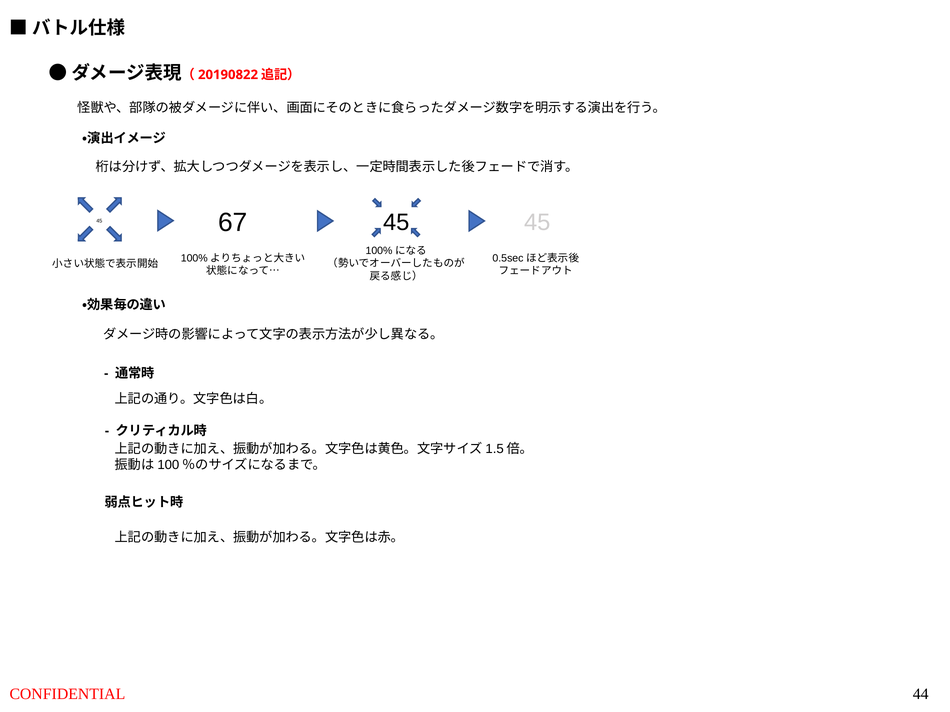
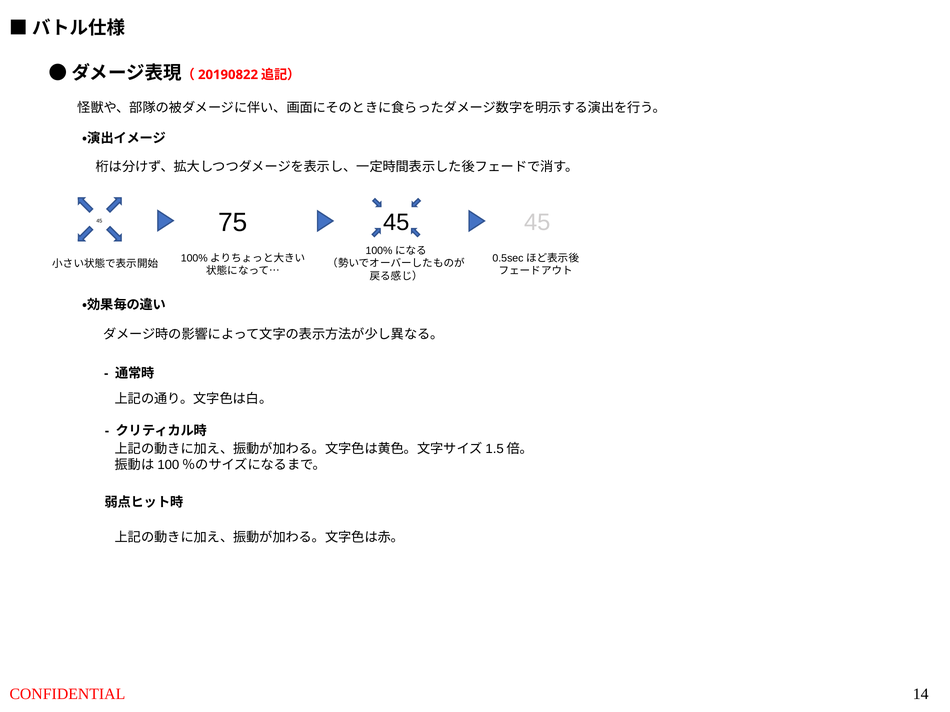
67: 67 -> 75 (233, 223)
44: 44 -> 14 (921, 695)
